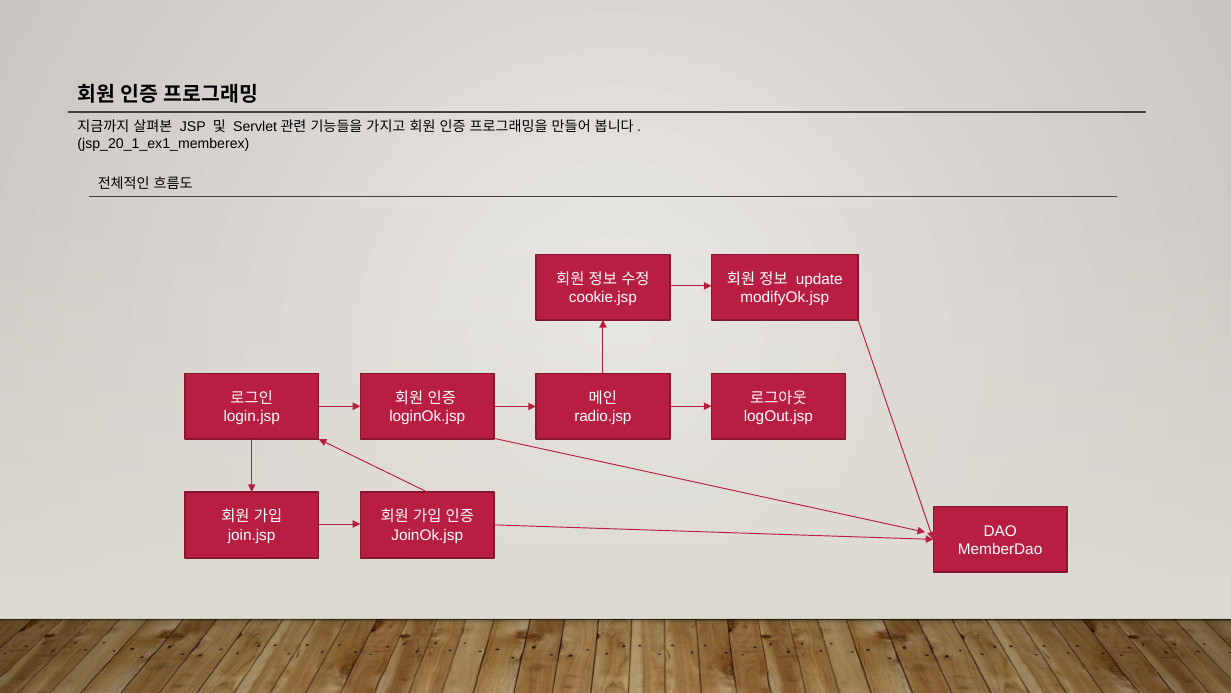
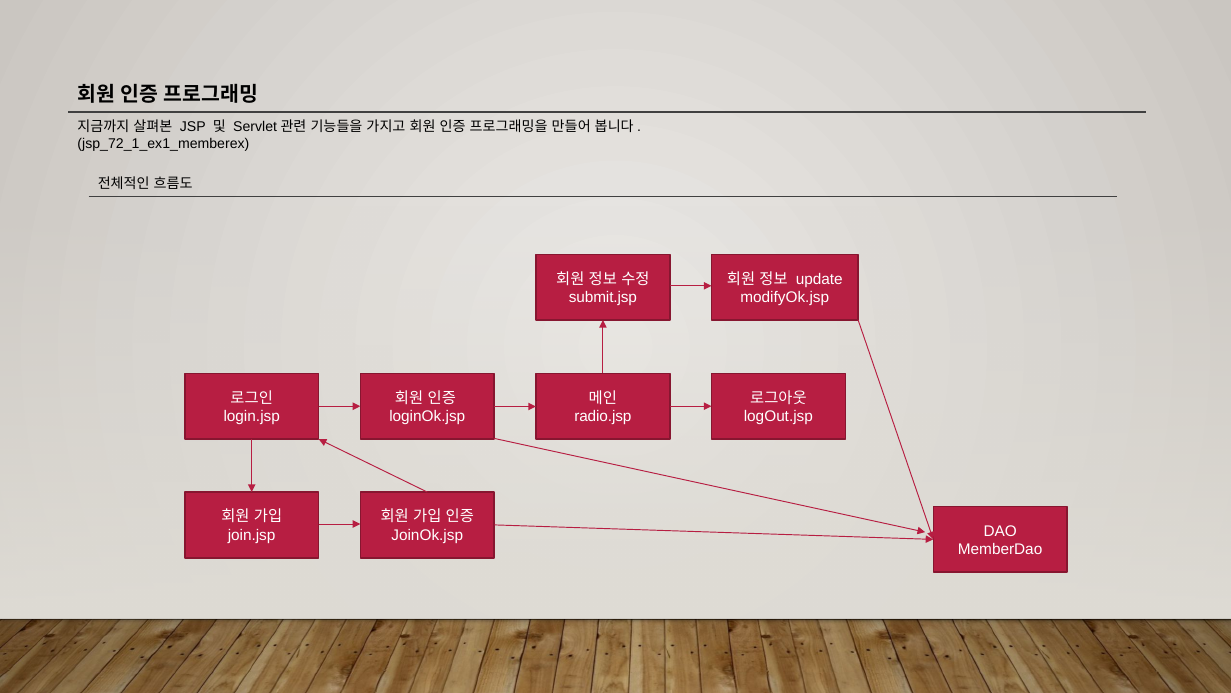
jsp_20_1_ex1_memberex: jsp_20_1_ex1_memberex -> jsp_72_1_ex1_memberex (163, 144)
cookie.jsp: cookie.jsp -> submit.jsp (603, 297)
